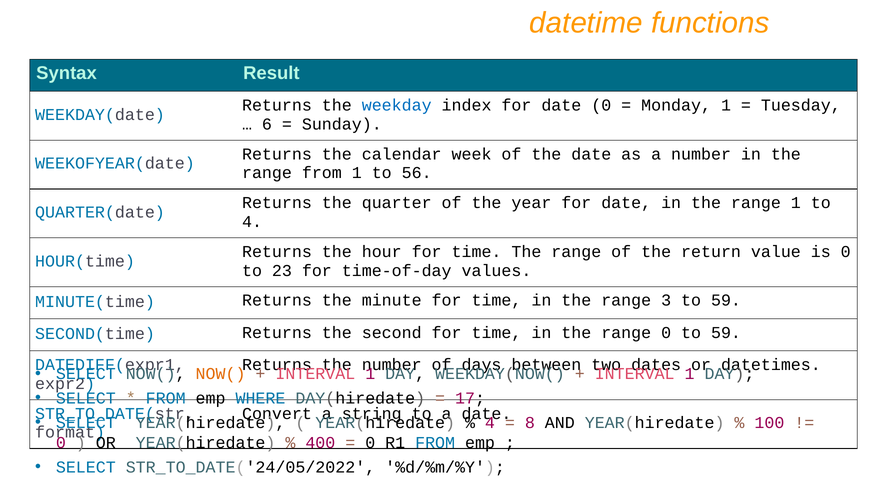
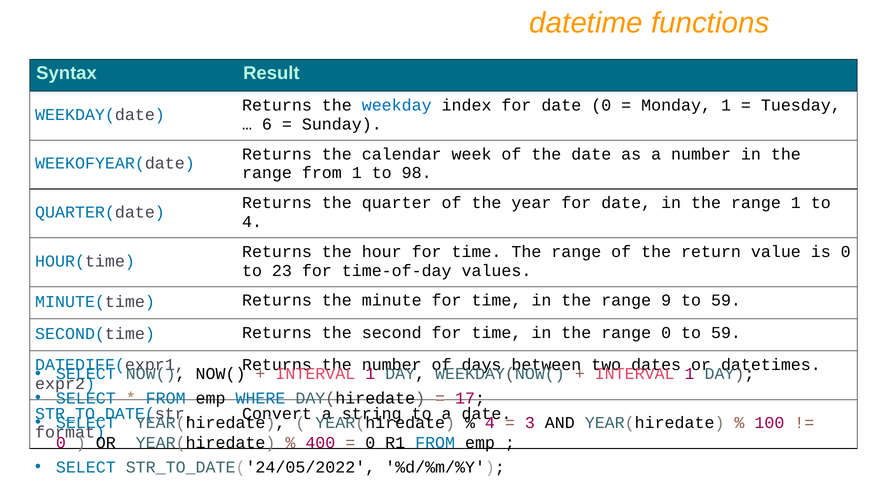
56: 56 -> 98 (417, 173)
3: 3 -> 9 (666, 300)
NOW( colour: orange -> black (221, 374)
8: 8 -> 3 (530, 423)
